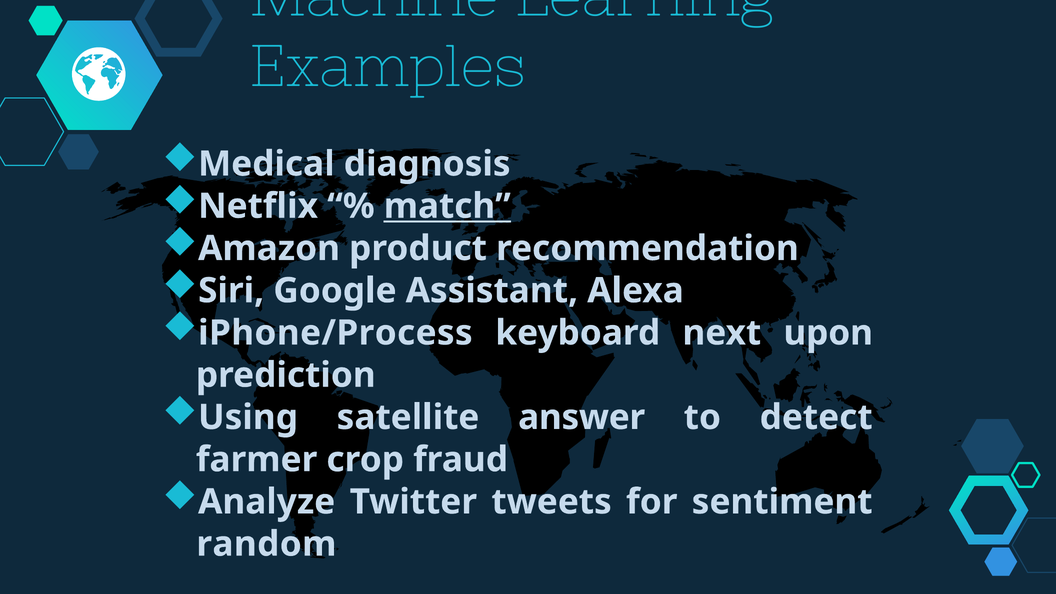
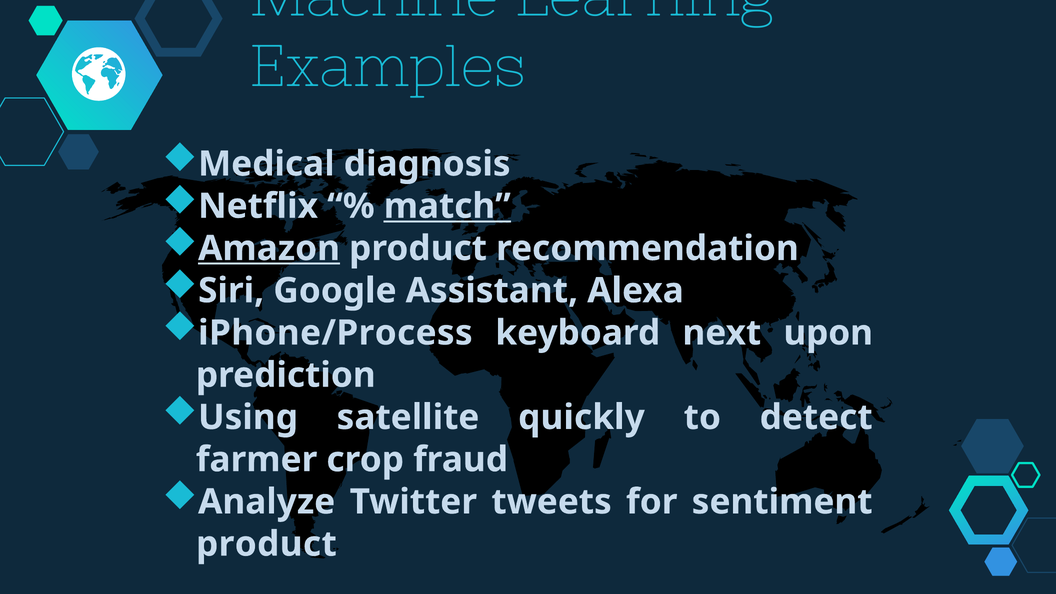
Amazon underline: none -> present (269, 248)
answer: answer -> quickly (581, 417)
random: random -> product (266, 544)
